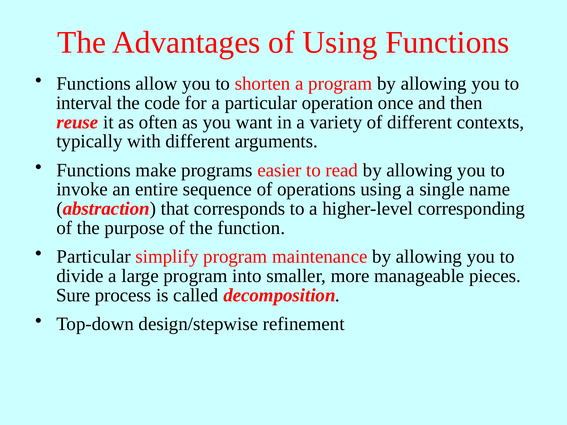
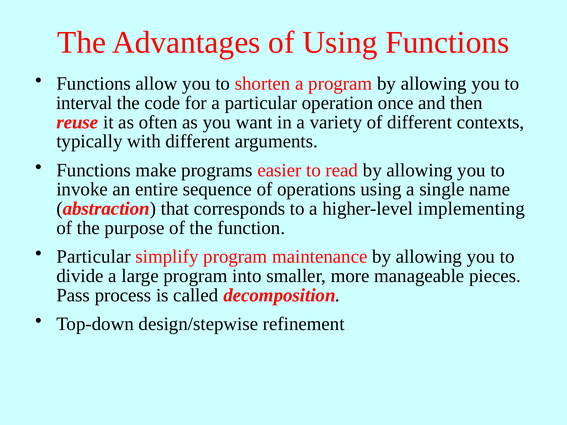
corresponding: corresponding -> implementing (471, 209)
Sure: Sure -> Pass (73, 295)
